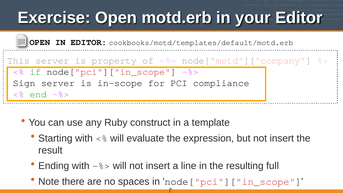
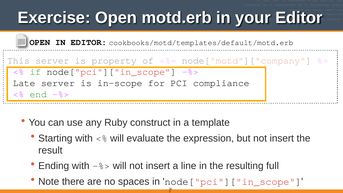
Sign: Sign -> Late (24, 83)
